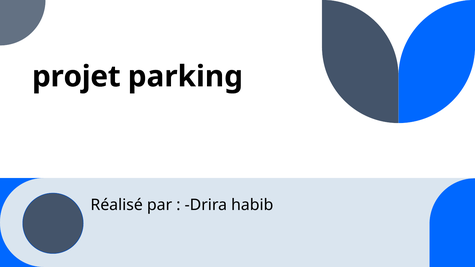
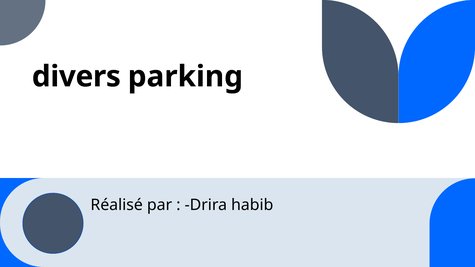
projet: projet -> divers (76, 77)
